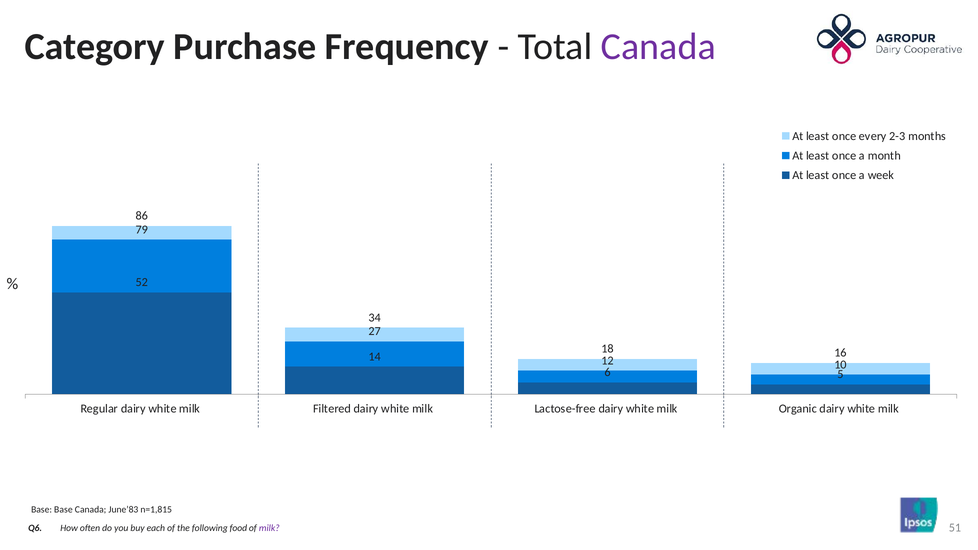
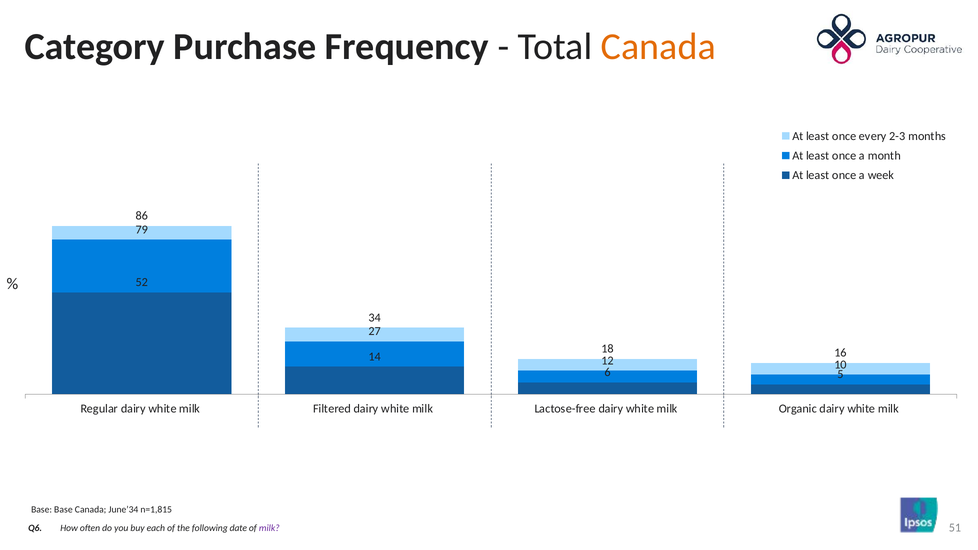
Canada colour: purple -> orange (658, 47)
June’83: June’83 -> June’34 (123, 510)
food: food -> date (238, 528)
